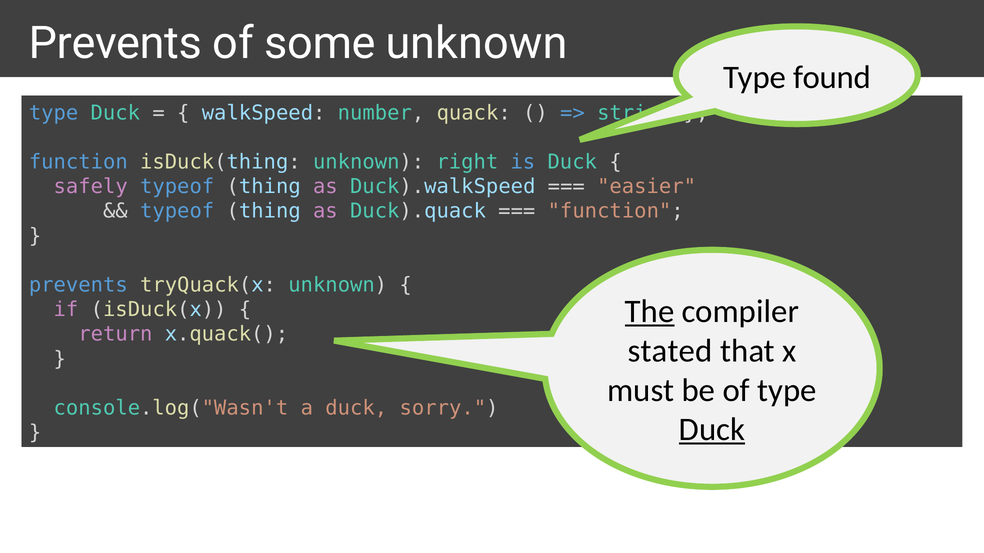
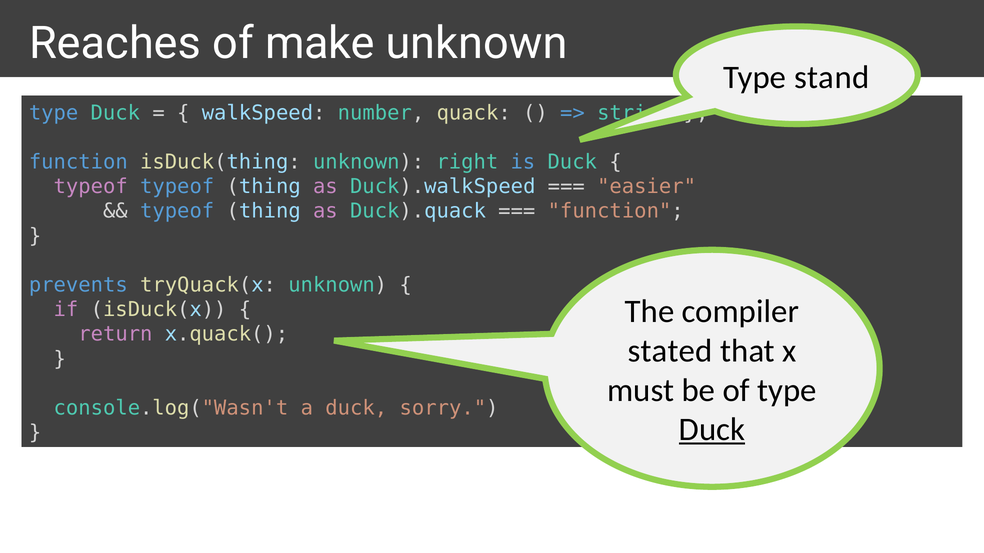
Prevents: Prevents -> Reaches (115, 43)
some: some -> make (320, 43)
found: found -> stand (832, 78)
safely: safely -> typeof (91, 187)
The underline: present -> none (650, 312)
